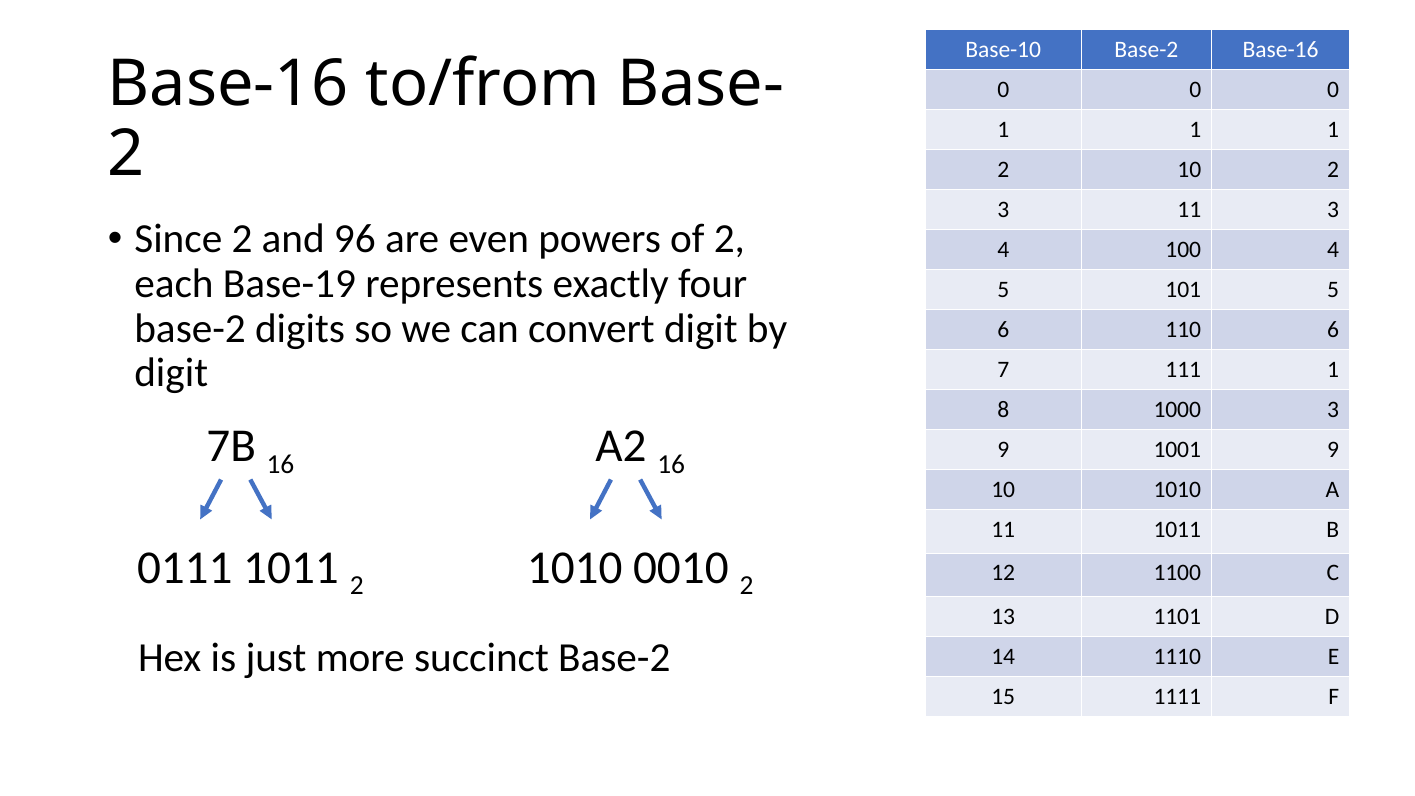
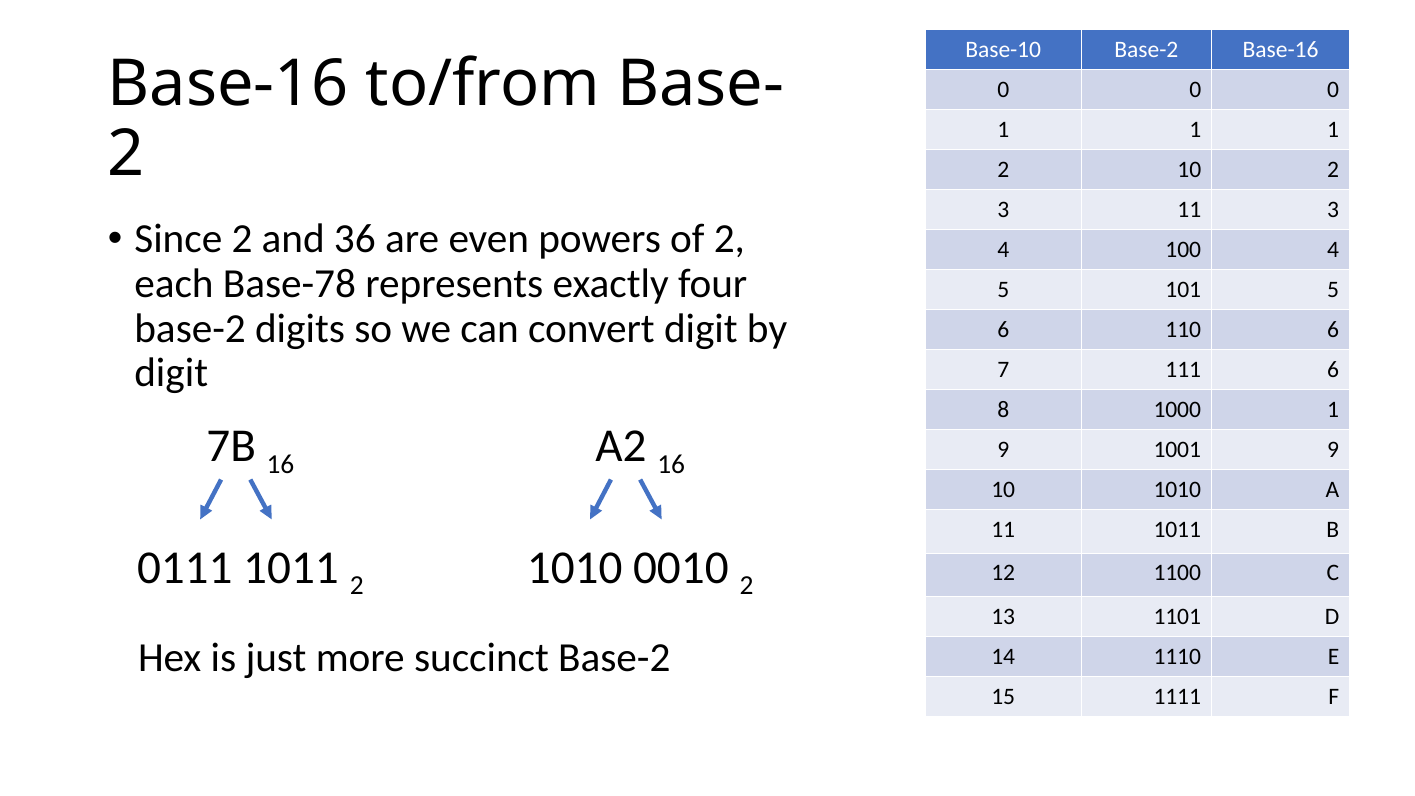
96: 96 -> 36 (355, 239)
Base-19: Base-19 -> Base-78 (289, 284)
111 1: 1 -> 6 (1333, 370)
1000 3: 3 -> 1 (1333, 410)
